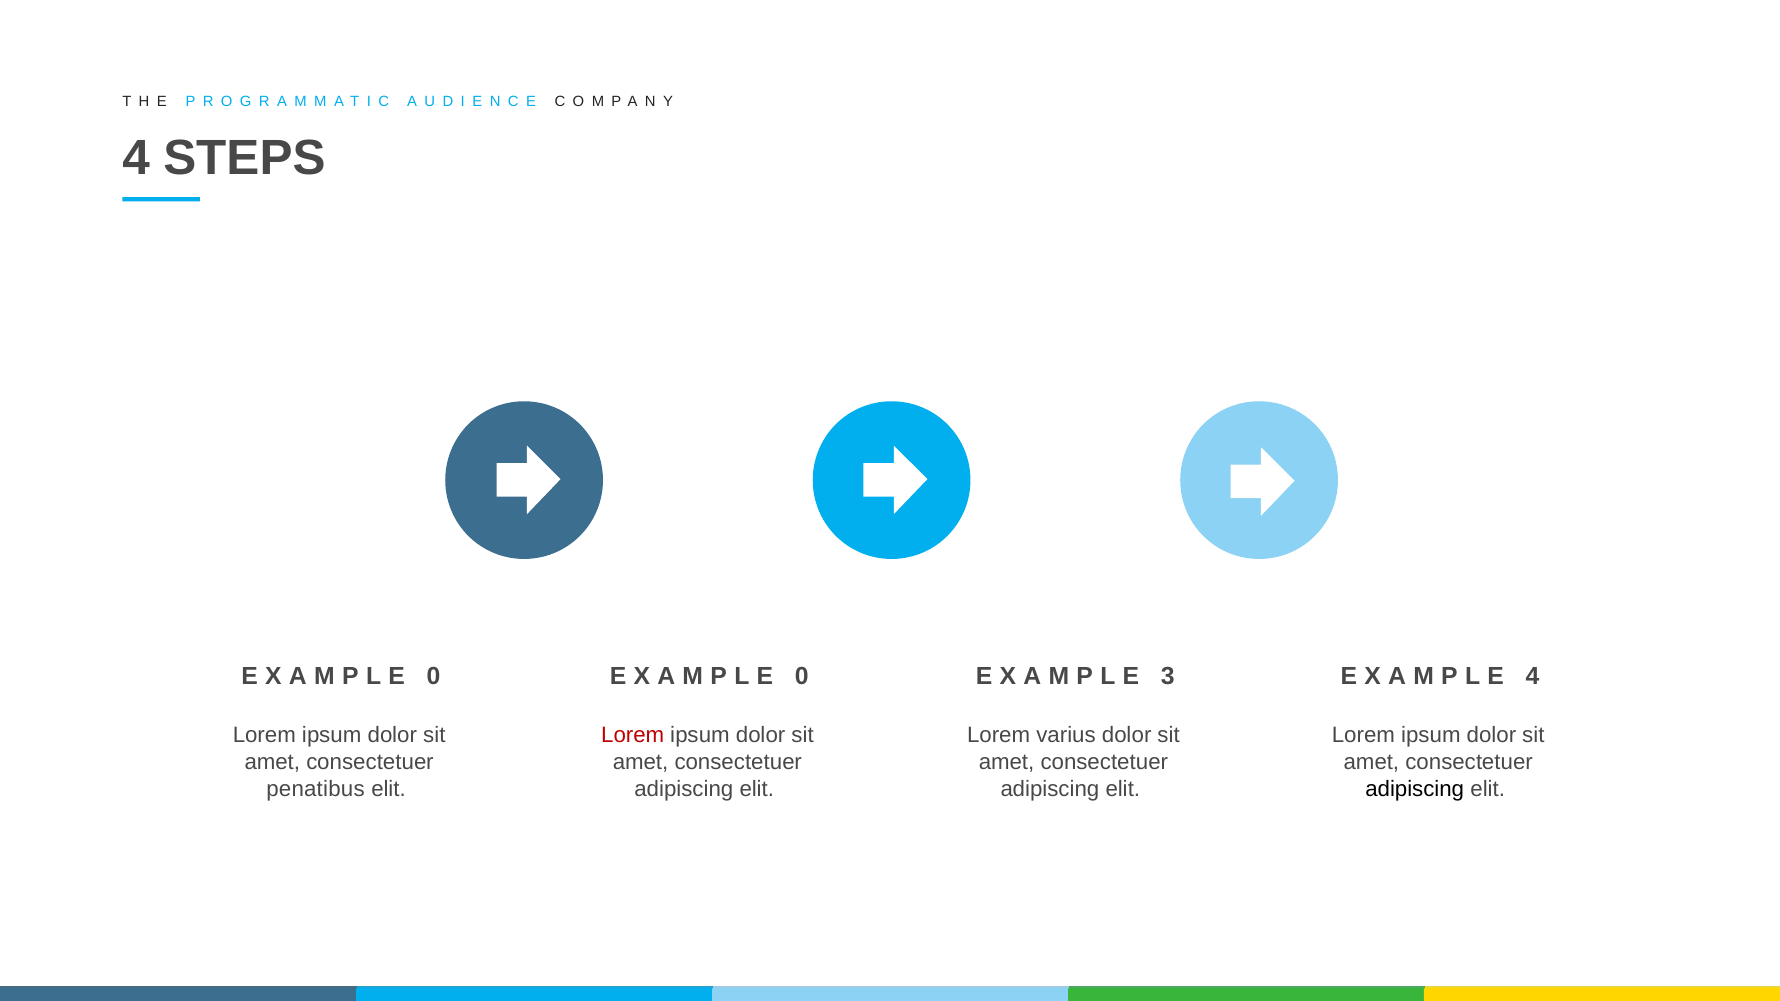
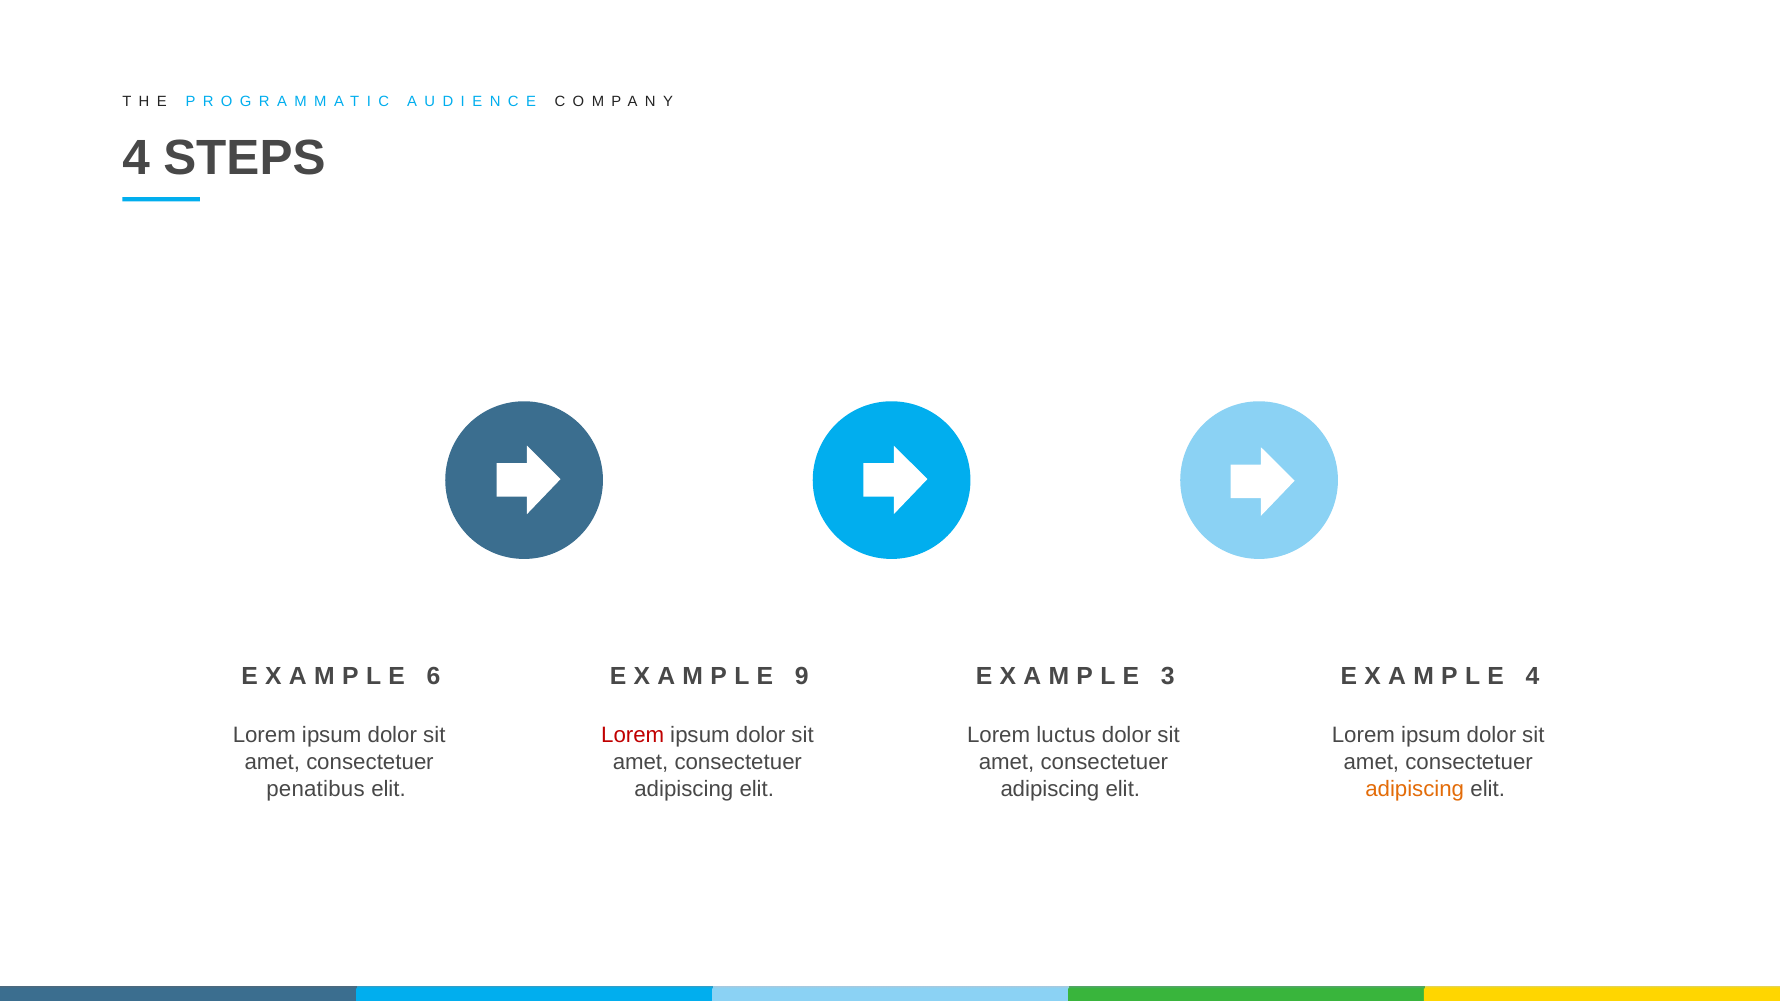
0: 0 -> 6 (433, 677)
0: 0 -> 9 (802, 677)
varius: varius -> luctus (1066, 735)
adipiscing colour: black -> orange (1415, 789)
